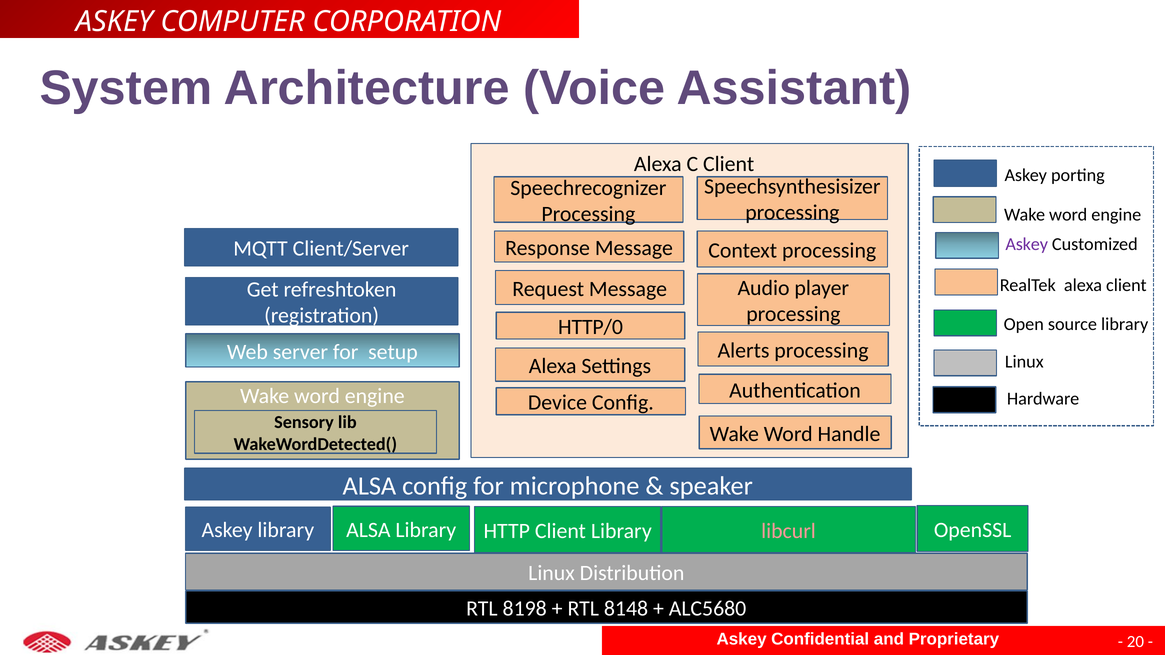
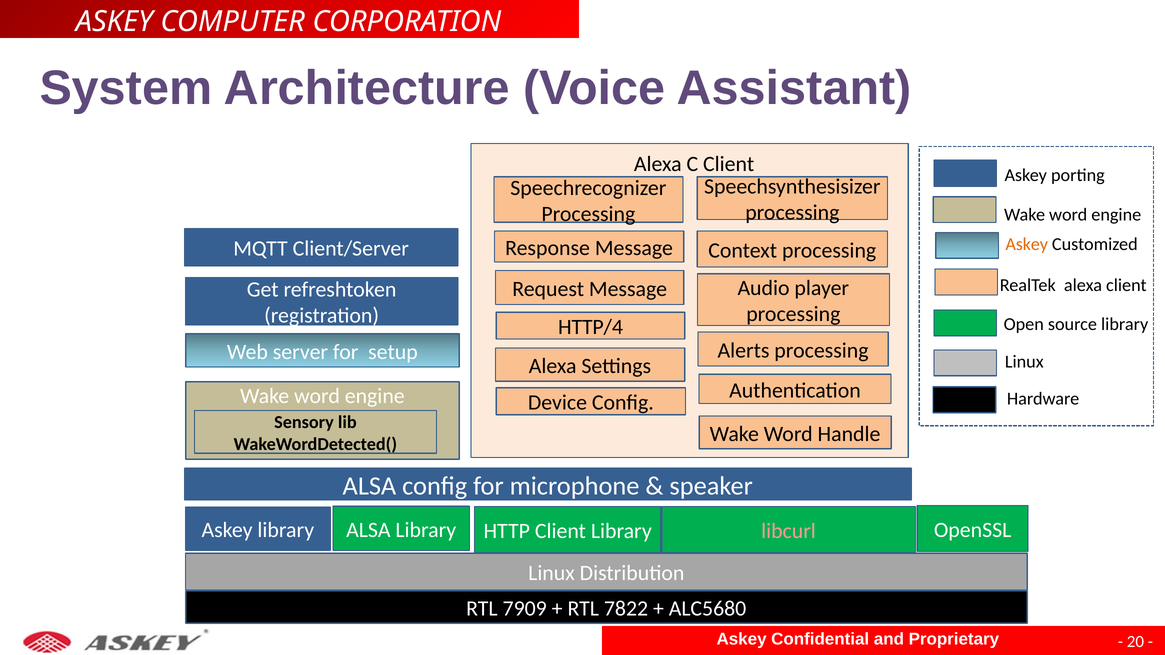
Askey colour: purple -> orange (1027, 244)
HTTP/0: HTTP/0 -> HTTP/4 (591, 327)
8198: 8198 -> 7909 (525, 609)
8148: 8148 -> 7822 (626, 609)
